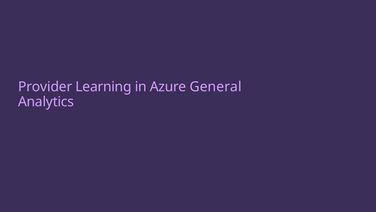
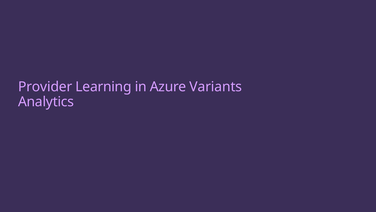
General: General -> Variants (216, 87)
